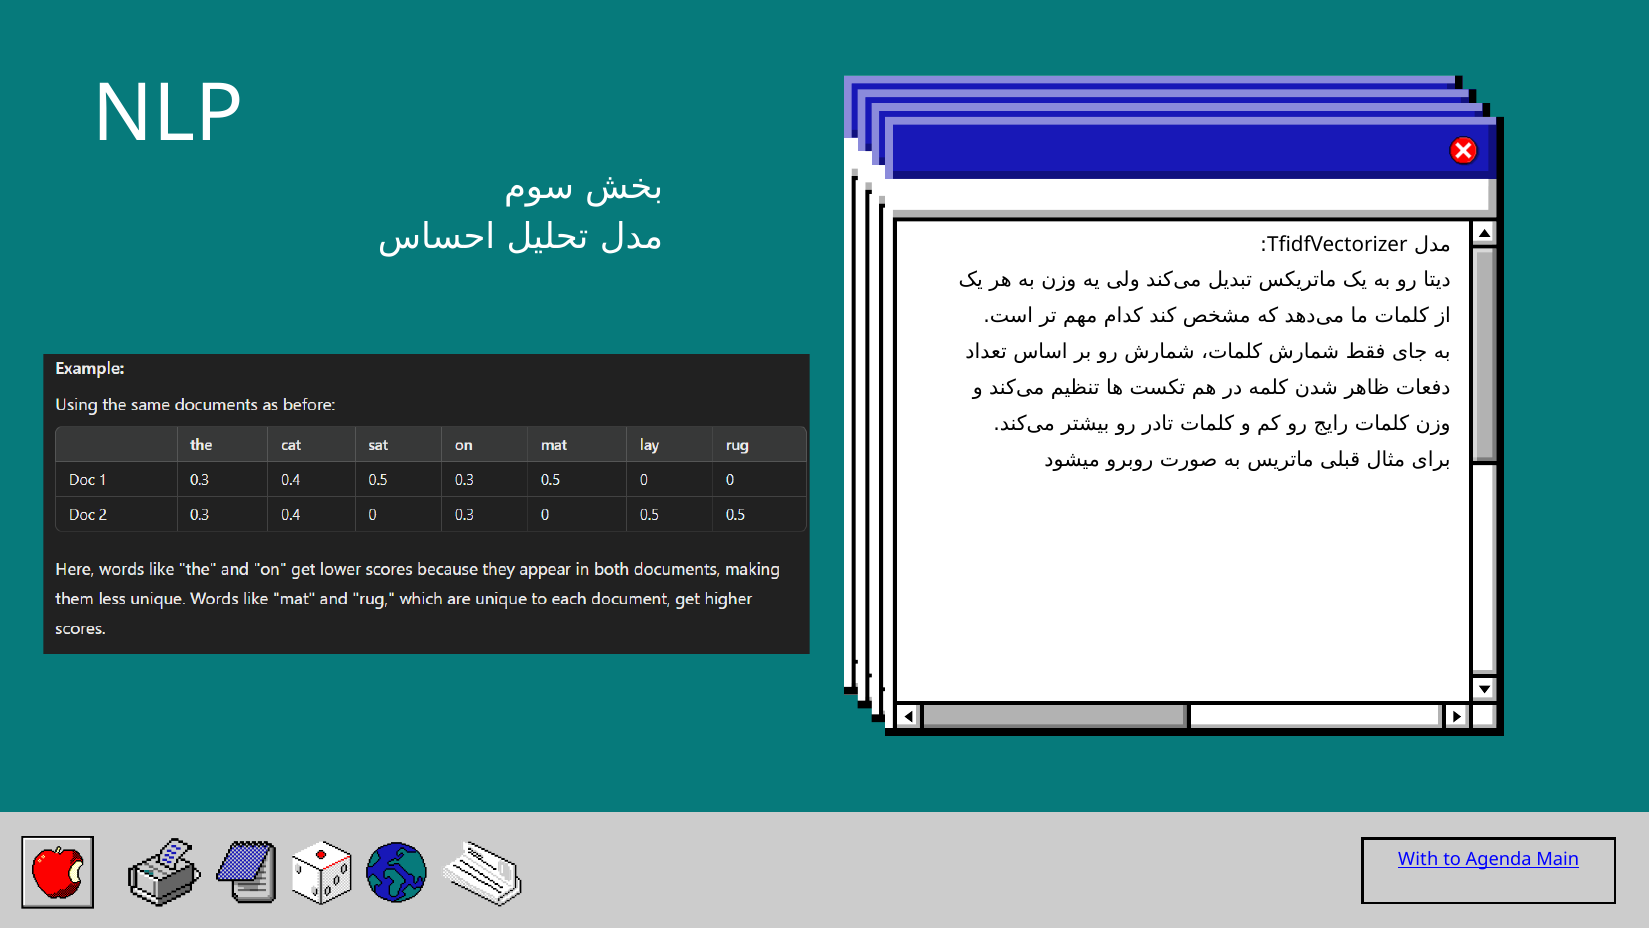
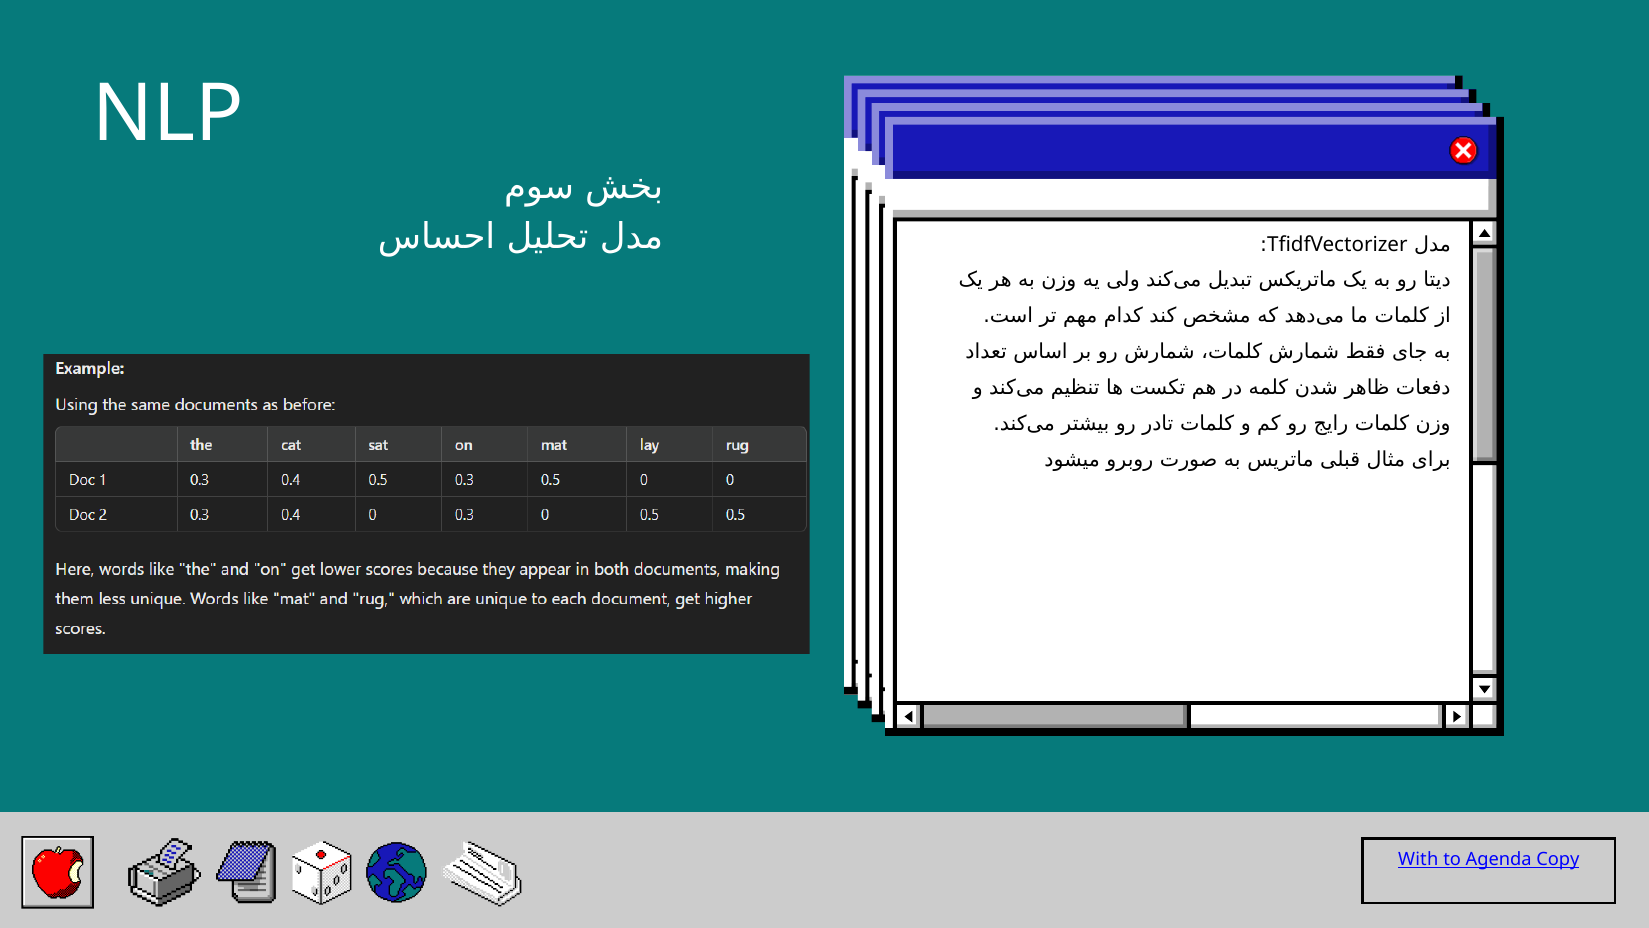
Main: Main -> Copy (1558, 859)
